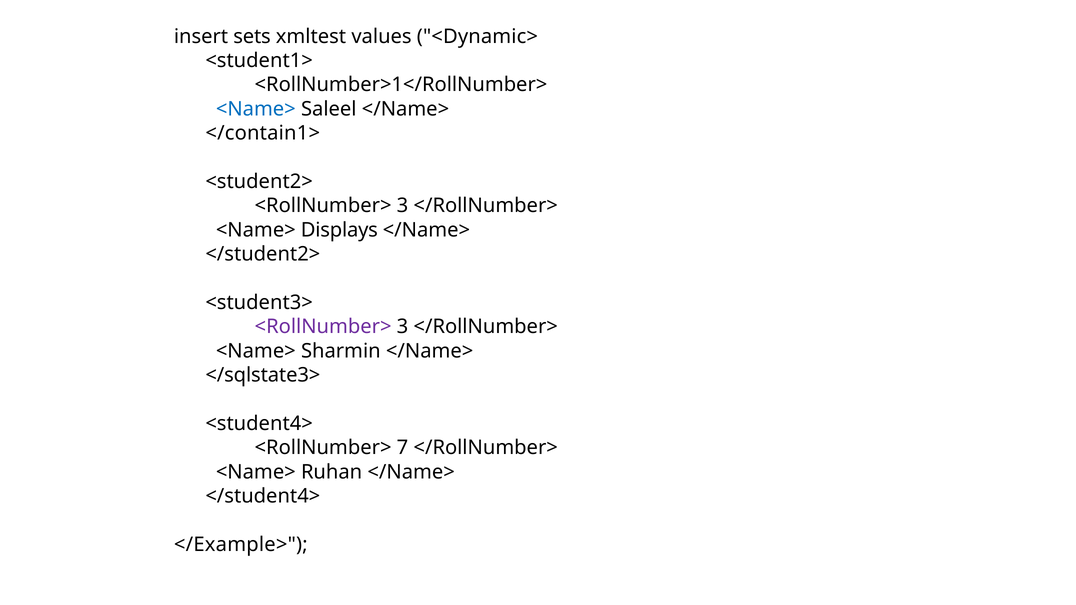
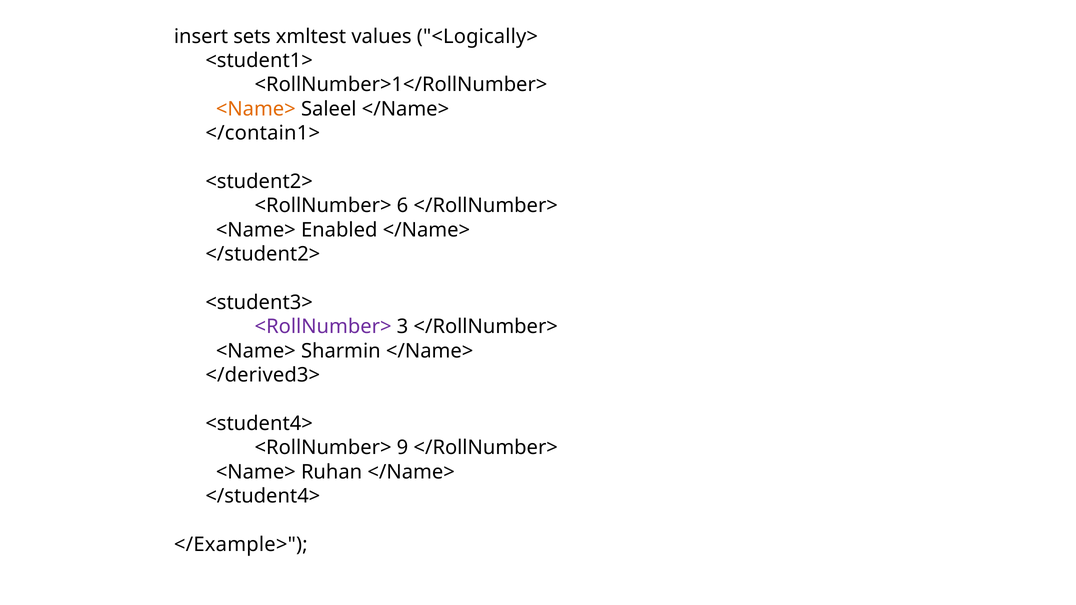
<Dynamic>: <Dynamic> -> <Logically> (477, 36)
<Name> colour: blue -> orange (256, 109)
3: 3 -> 6 (402, 206)
Displays: Displays -> Enabled (339, 230)
</sqlstate3>: </sqlstate3> -> </derived3> (263, 375)
7: 7 -> 9 (402, 448)
